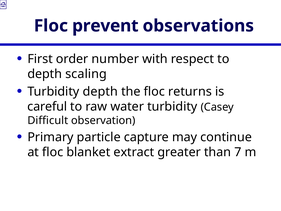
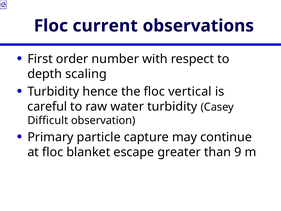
prevent: prevent -> current (105, 26)
Turbidity depth: depth -> hence (100, 91)
returns: returns -> vertical (190, 91)
extract: extract -> escape (134, 152)
7: 7 -> 9 (238, 152)
